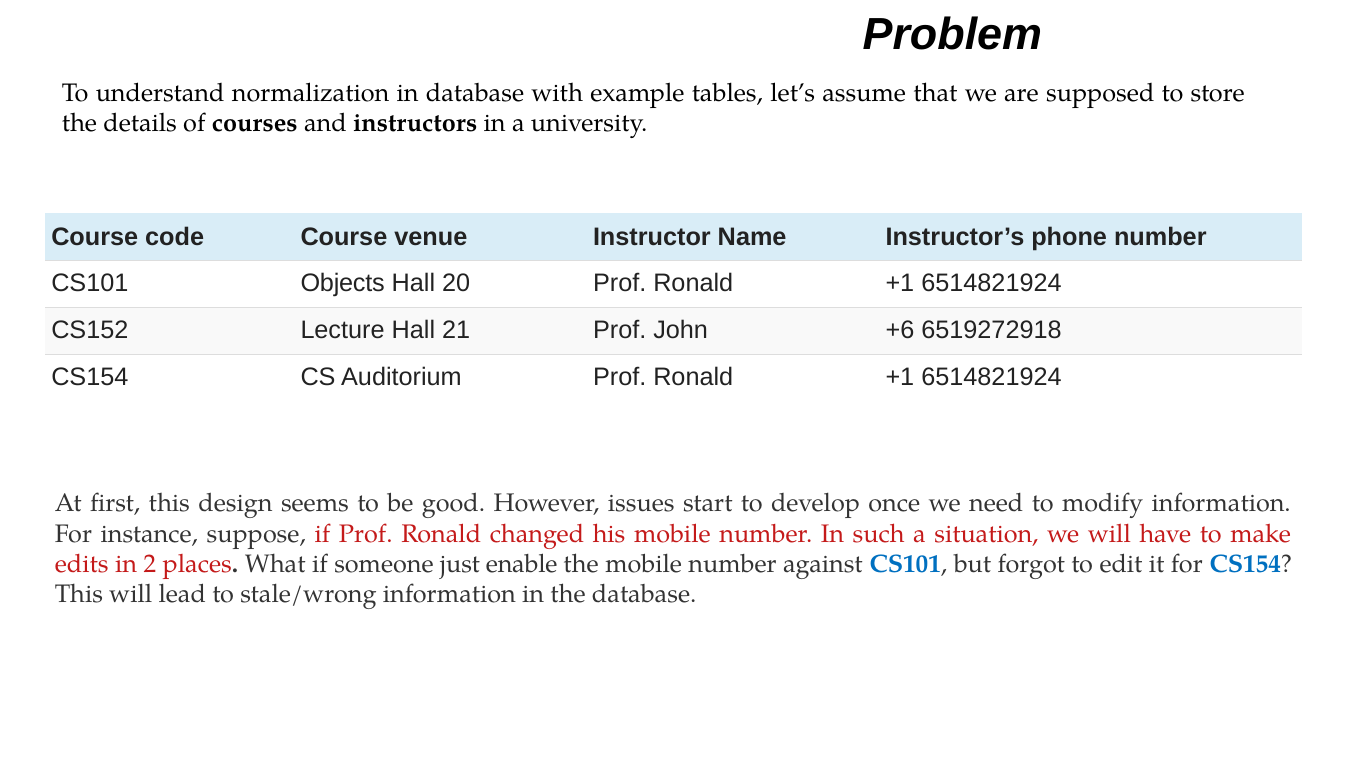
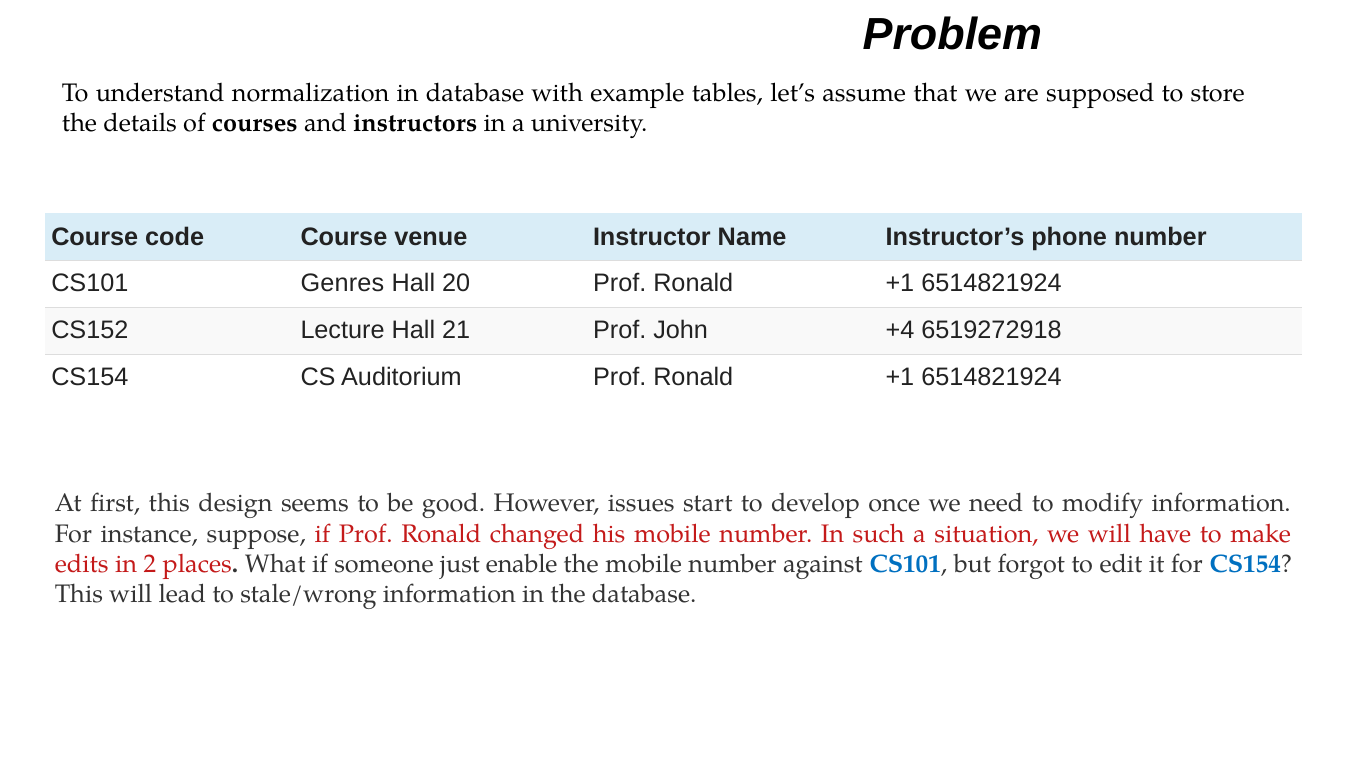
Objects: Objects -> Genres (342, 283)
+6: +6 -> +4 (900, 330)
